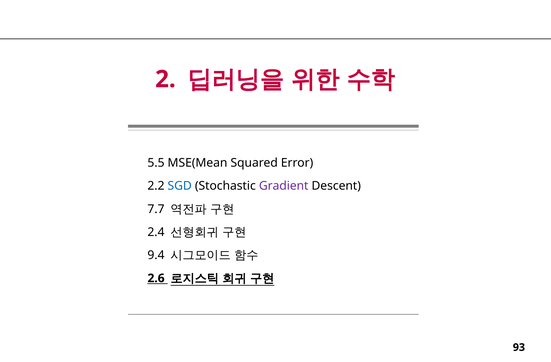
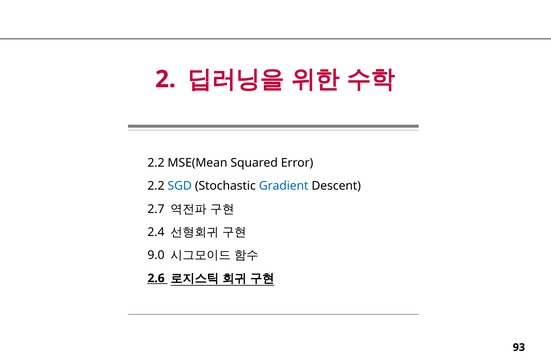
5.5: 5.5 -> 2.2 (156, 163)
Gradient colour: purple -> blue (284, 186)
7.7: 7.7 -> 2.7 (156, 209)
9.4: 9.4 -> 9.0 (156, 255)
